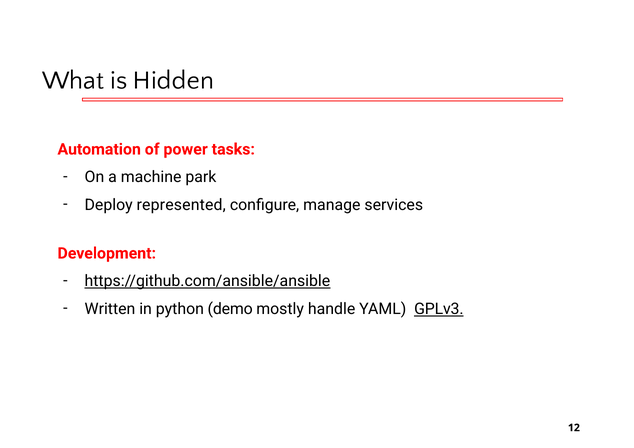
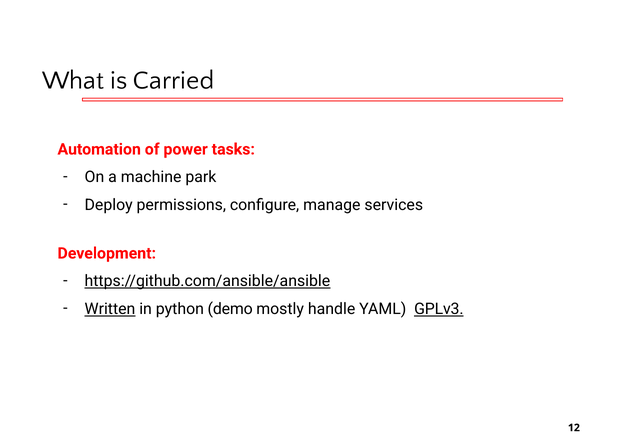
Hidden: Hidden -> Carried (174, 80)
represented: represented -> permissions (181, 205)
Written underline: none -> present (110, 309)
